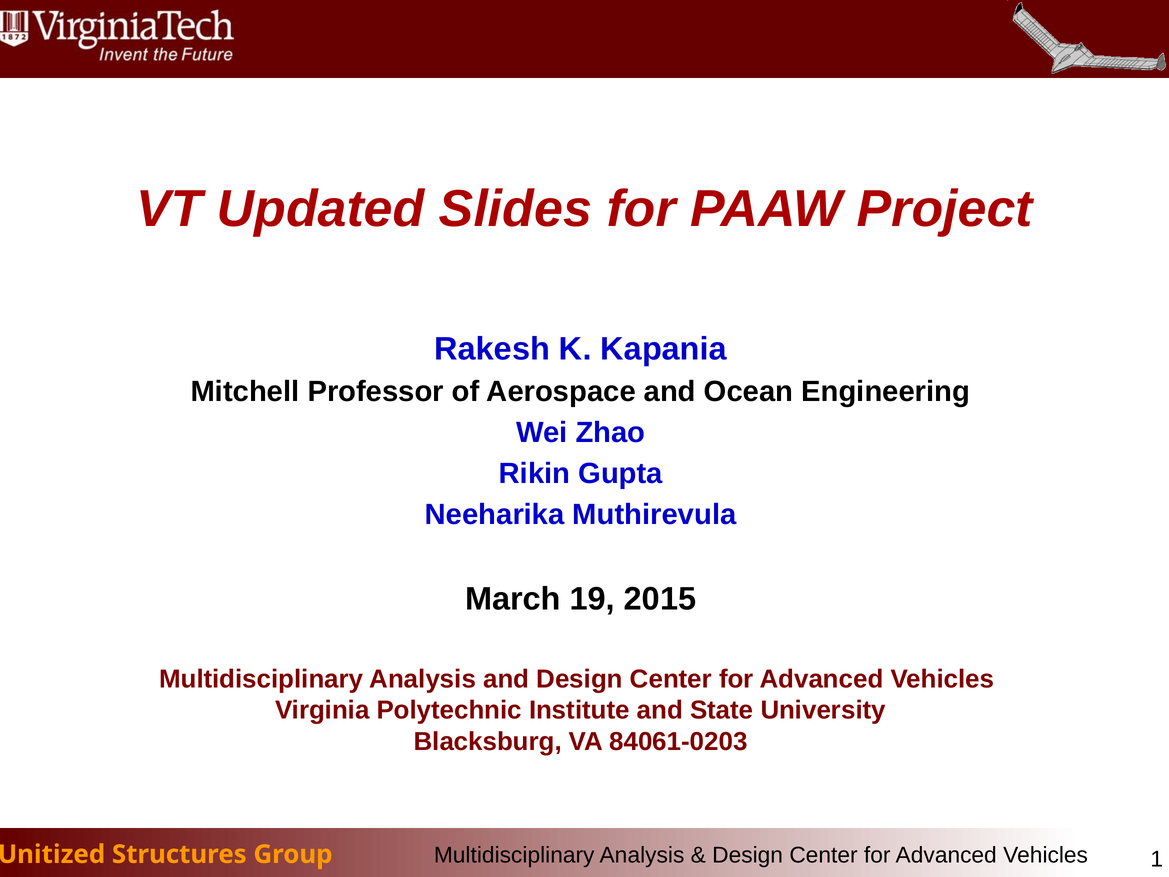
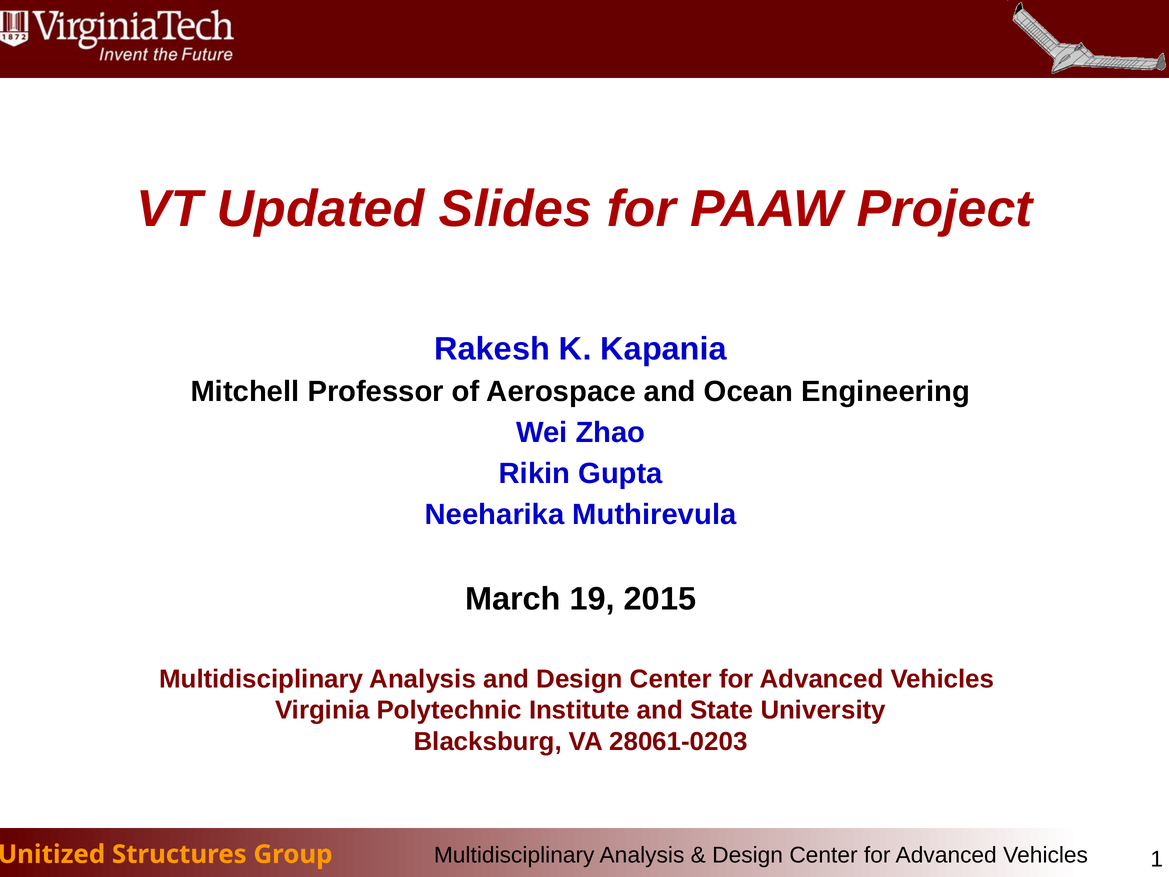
84061-0203: 84061-0203 -> 28061-0203 (678, 741)
